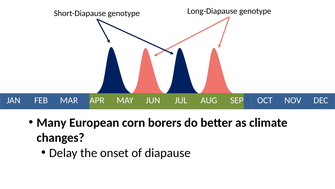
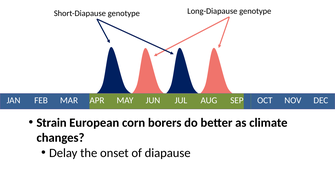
Many: Many -> Strain (52, 122)
